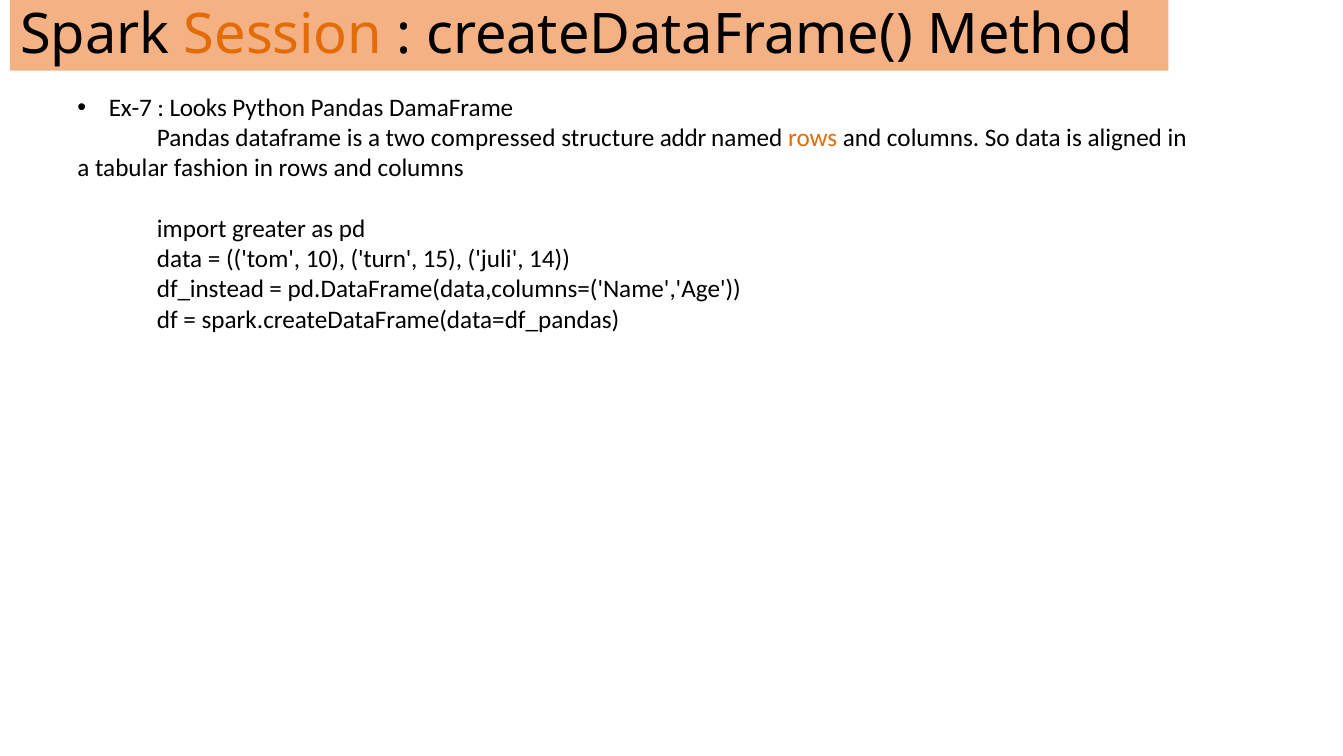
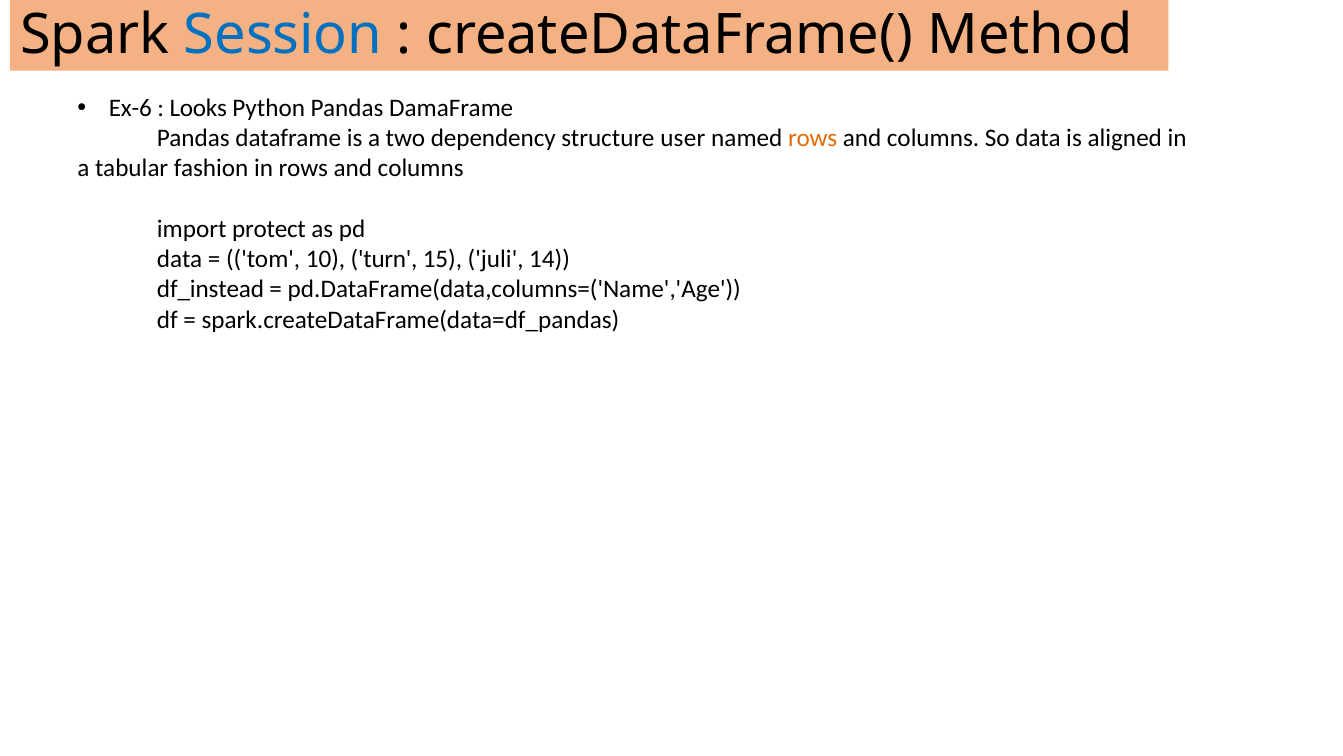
Session colour: orange -> blue (283, 35)
Ex-7: Ex-7 -> Ex-6 (130, 108)
compressed: compressed -> dependency (493, 138)
addr: addr -> user (683, 138)
greater: greater -> protect (269, 229)
